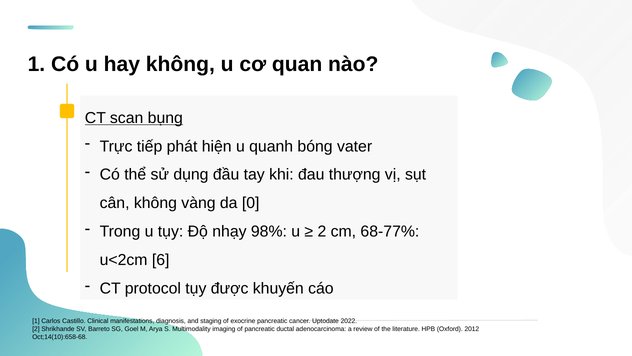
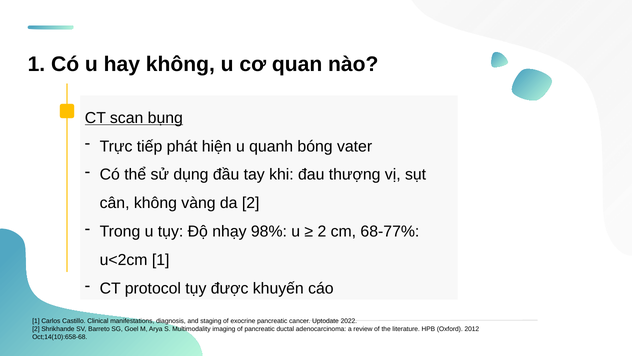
da 0: 0 -> 2 (251, 203)
u<2cm 6: 6 -> 1 (161, 260)
